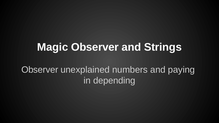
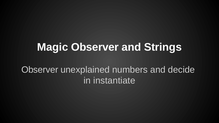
paying: paying -> decide (181, 70)
depending: depending -> instantiate (114, 81)
